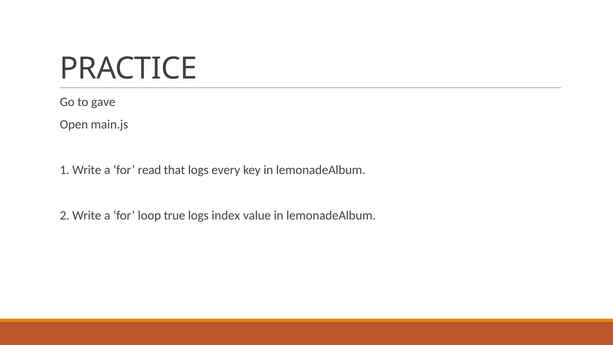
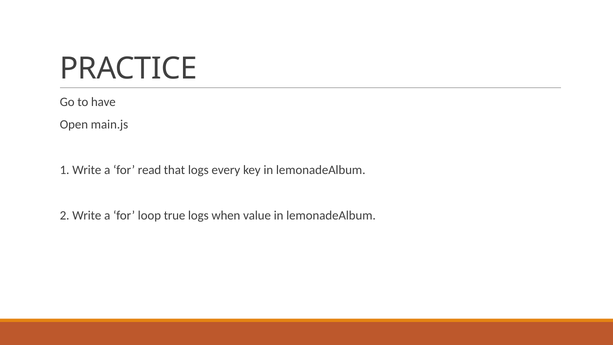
gave: gave -> have (103, 102)
index: index -> when (226, 216)
